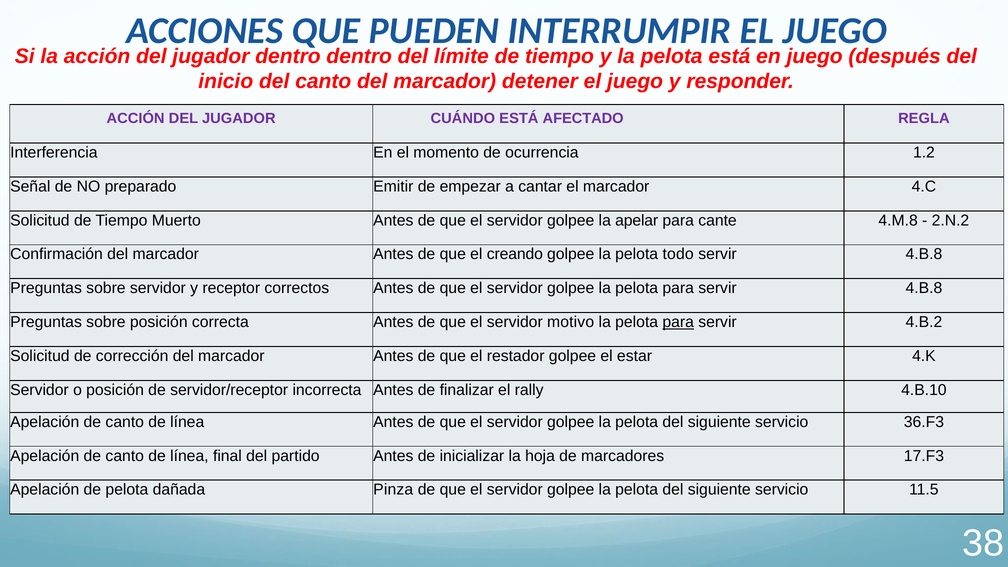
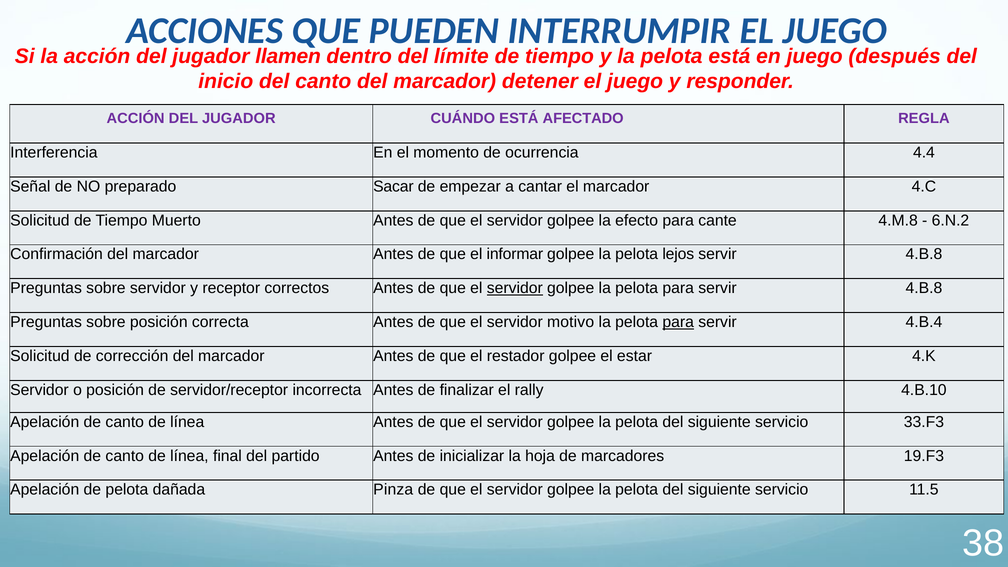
jugador dentro: dentro -> llamen (288, 56)
1.2: 1.2 -> 4.4 (924, 153)
Emitir: Emitir -> Sacar (393, 186)
apelar: apelar -> efecto (637, 220)
2.N.2: 2.N.2 -> 6.N.2 (950, 220)
creando: creando -> informar (515, 254)
todo: todo -> lejos (678, 254)
servidor underline: none -> present (515, 288)
4.B.2: 4.B.2 -> 4.B.4 (924, 322)
36.F3: 36.F3 -> 33.F3 (924, 422)
17.F3: 17.F3 -> 19.F3 (924, 456)
